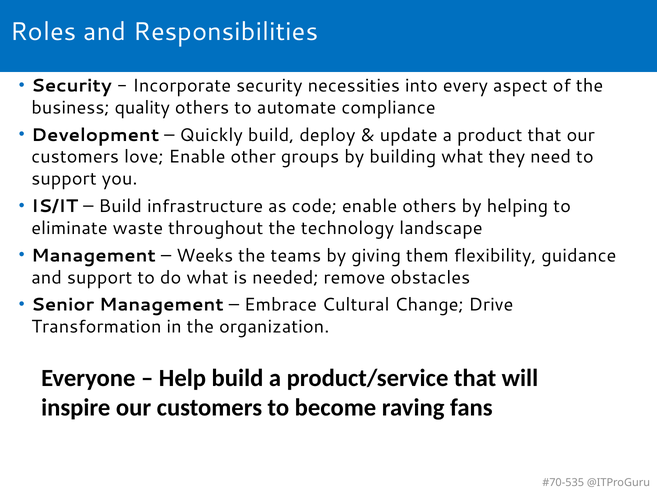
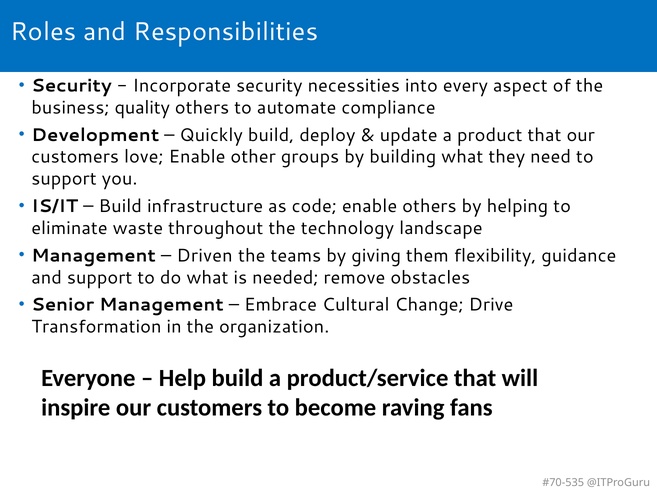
Weeks: Weeks -> Driven (205, 255)
